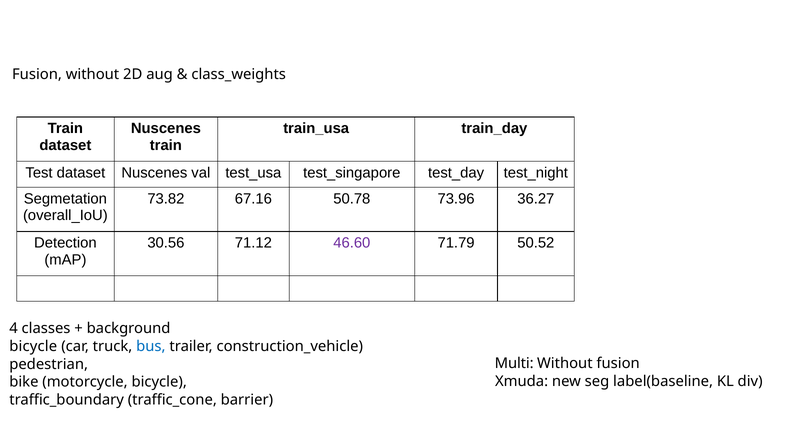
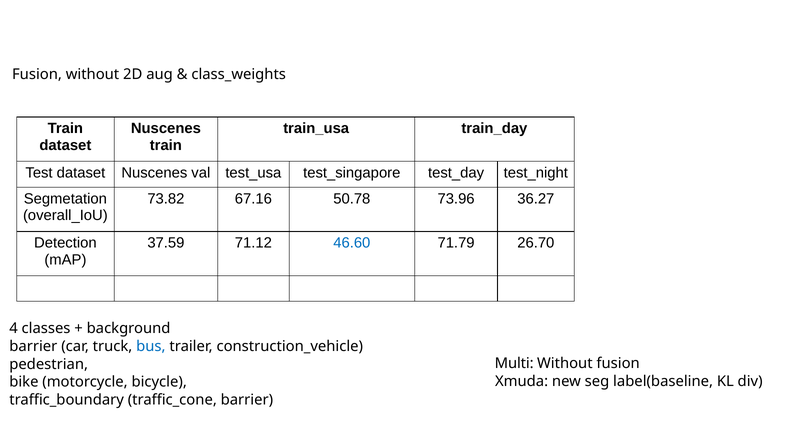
30.56: 30.56 -> 37.59 (166, 243)
46.60 colour: purple -> blue (352, 243)
50.52: 50.52 -> 26.70 (536, 243)
bicycle: bicycle -> barrier (33, 346)
